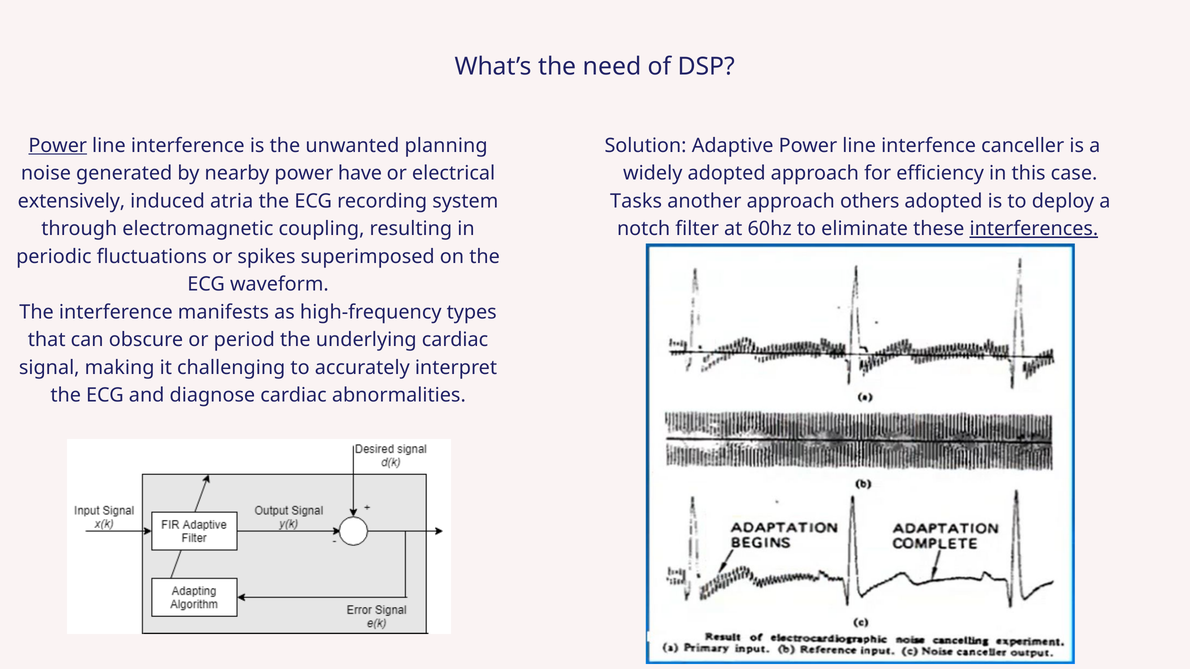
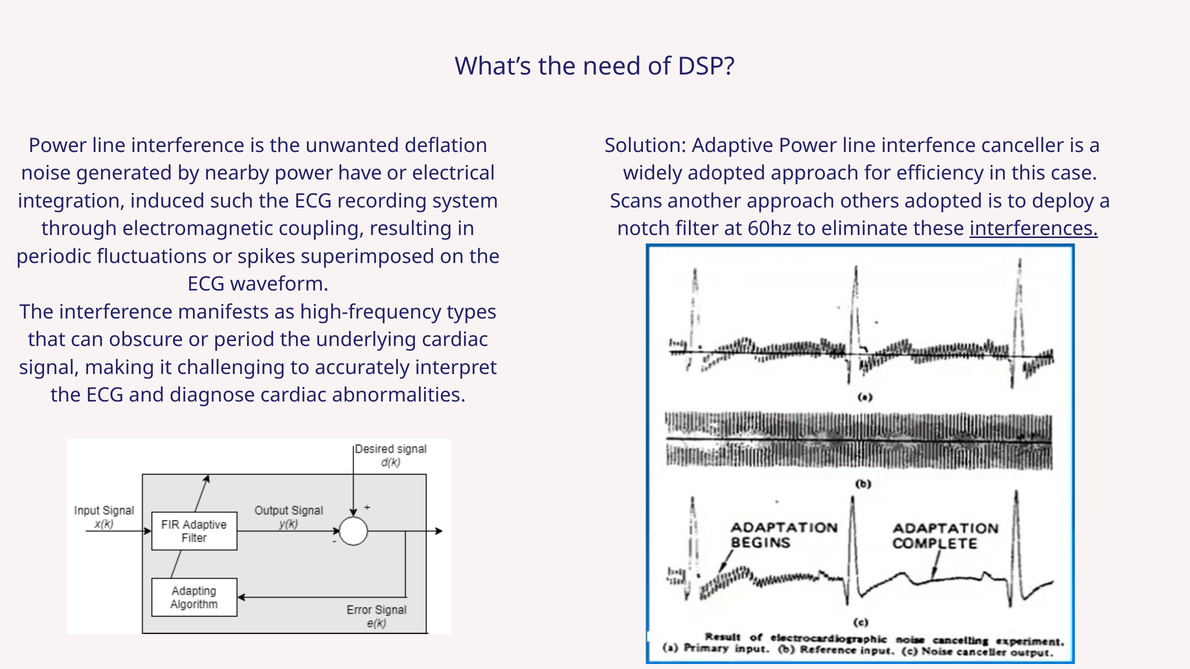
Power underline: present -> none (58, 146)
planning: planning -> deflation (446, 146)
Tasks: Tasks -> Scans (636, 201)
extensively: extensively -> integration (71, 201)
atria: atria -> such (232, 201)
